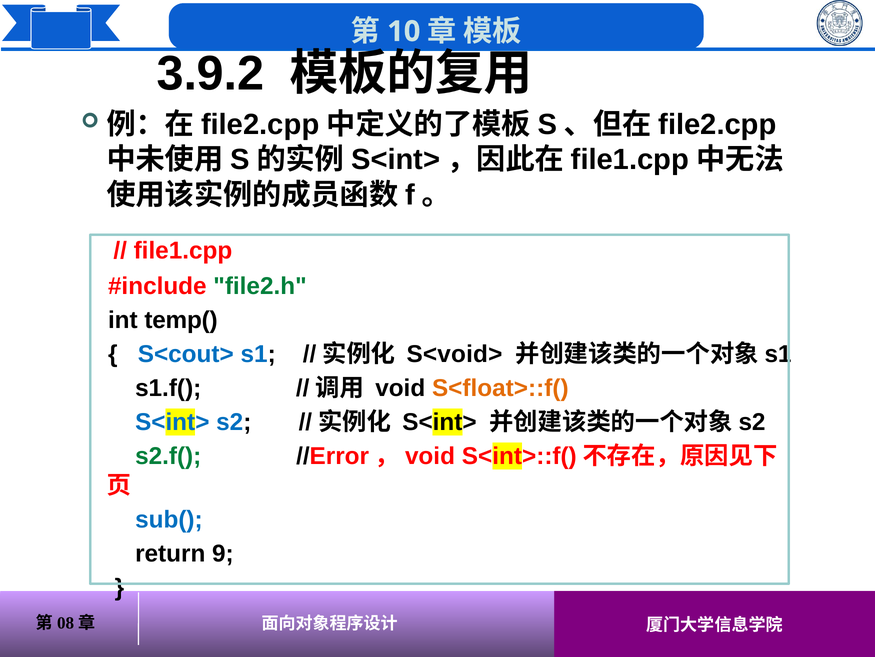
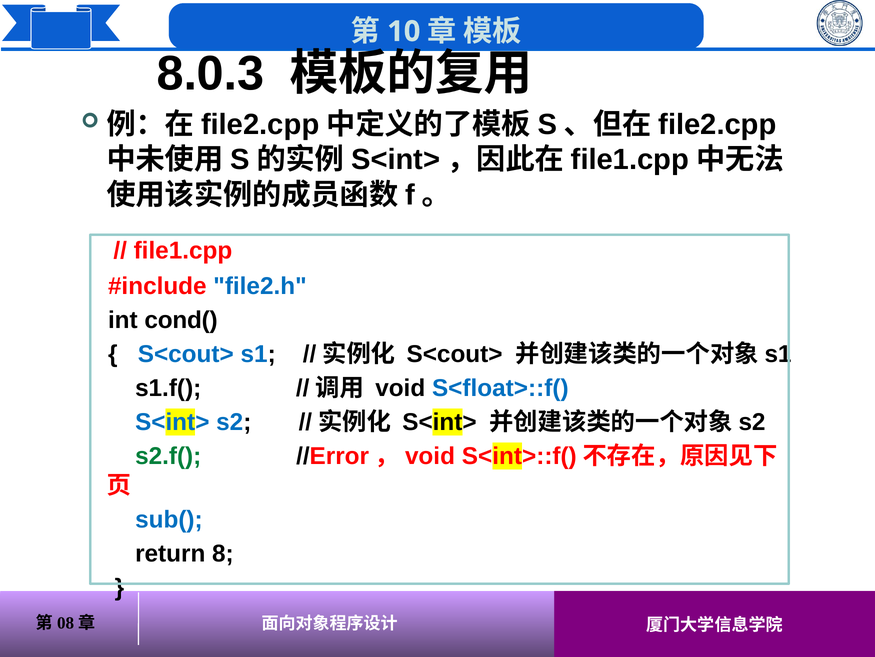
3.9.2: 3.9.2 -> 8.0.3 (210, 73)
file2.h colour: green -> blue (260, 286)
temp(: temp( -> cond( (181, 320)
S<void>: S<void> -> S<cout> (455, 354)
S<float>::f( colour: orange -> blue (500, 388)
9: 9 -> 8 (223, 553)
